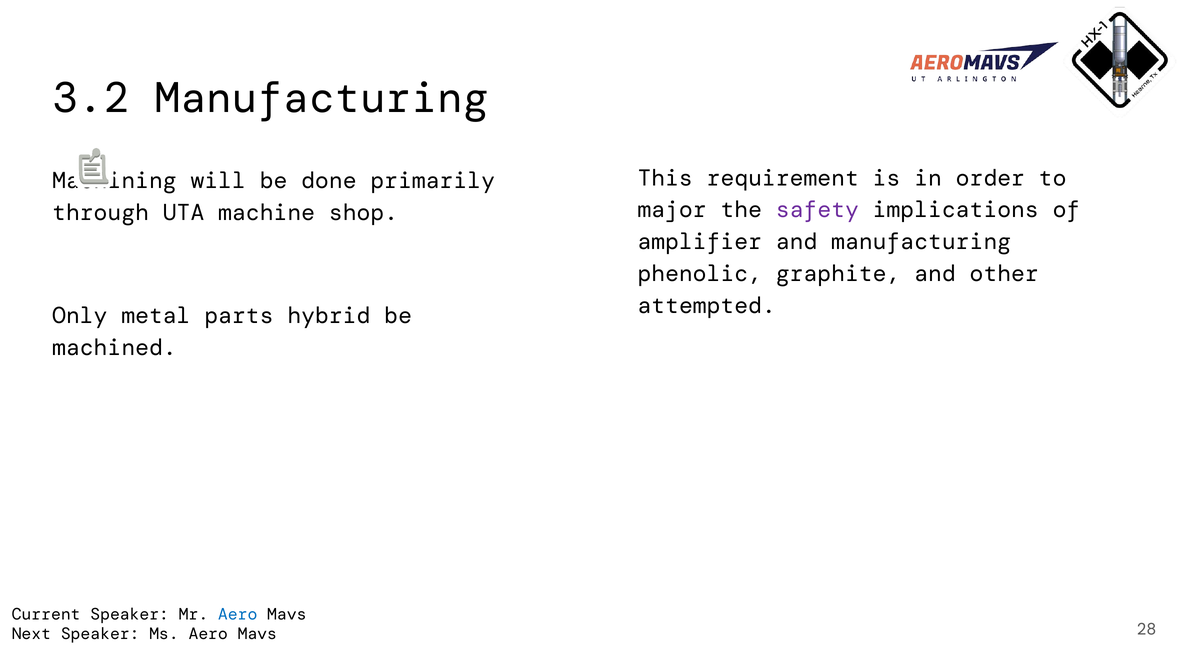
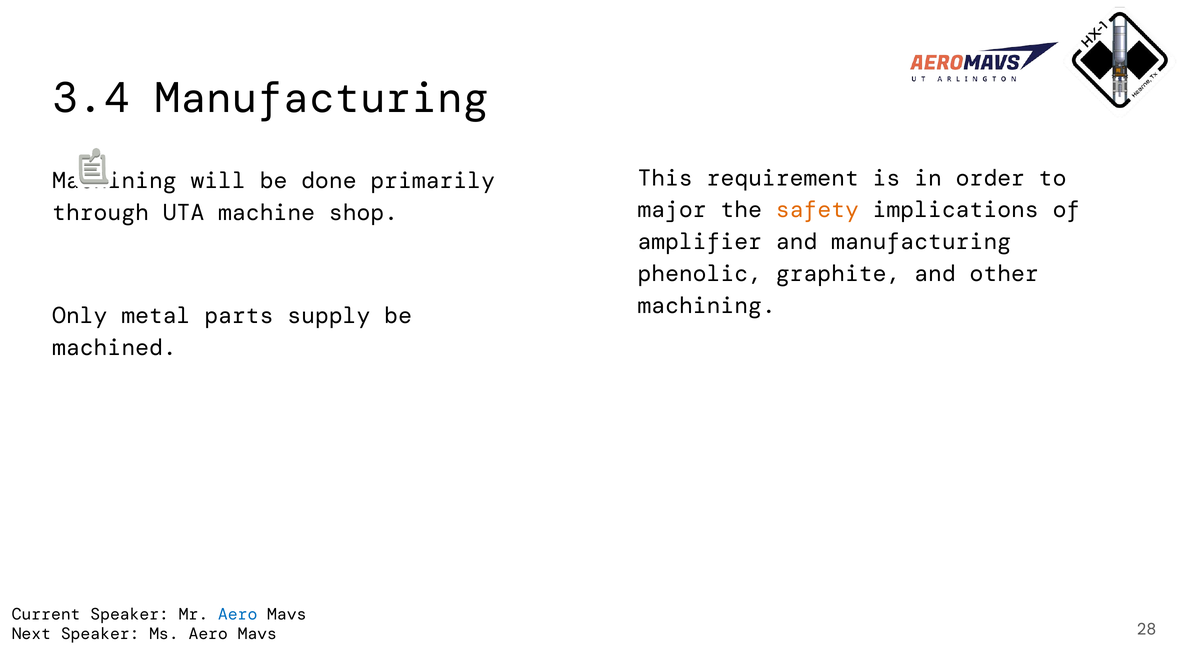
3.2: 3.2 -> 3.4 (91, 98)
safety colour: purple -> orange (817, 210)
attempted: attempted -> machining (707, 305)
hybrid: hybrid -> supply (329, 316)
